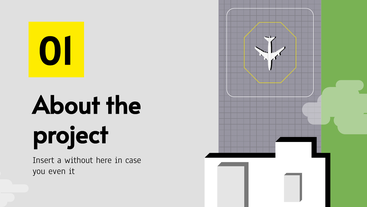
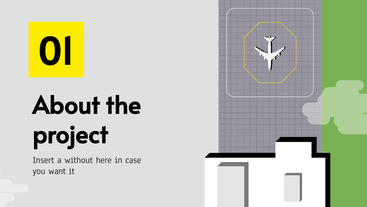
even: even -> want (57, 171)
